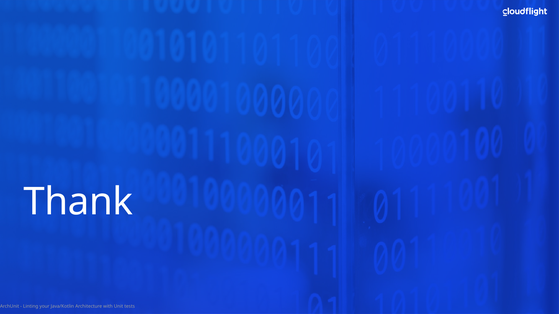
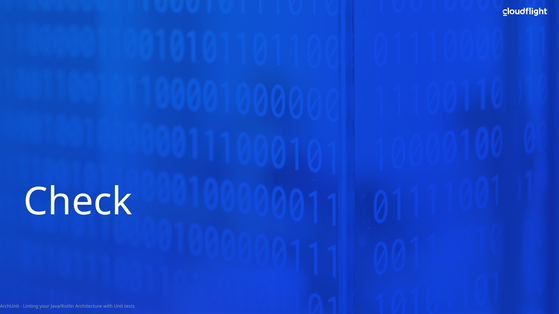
Thank: Thank -> Check (78, 202)
